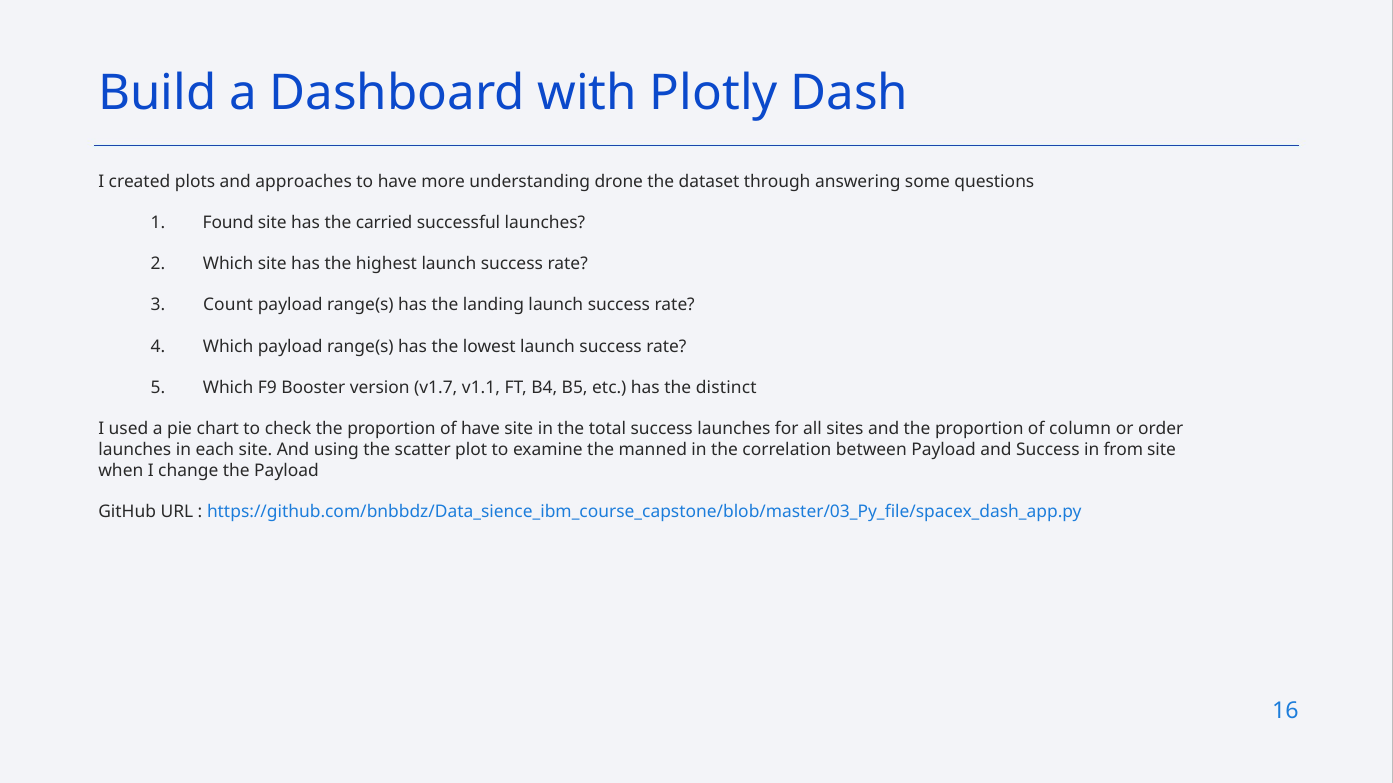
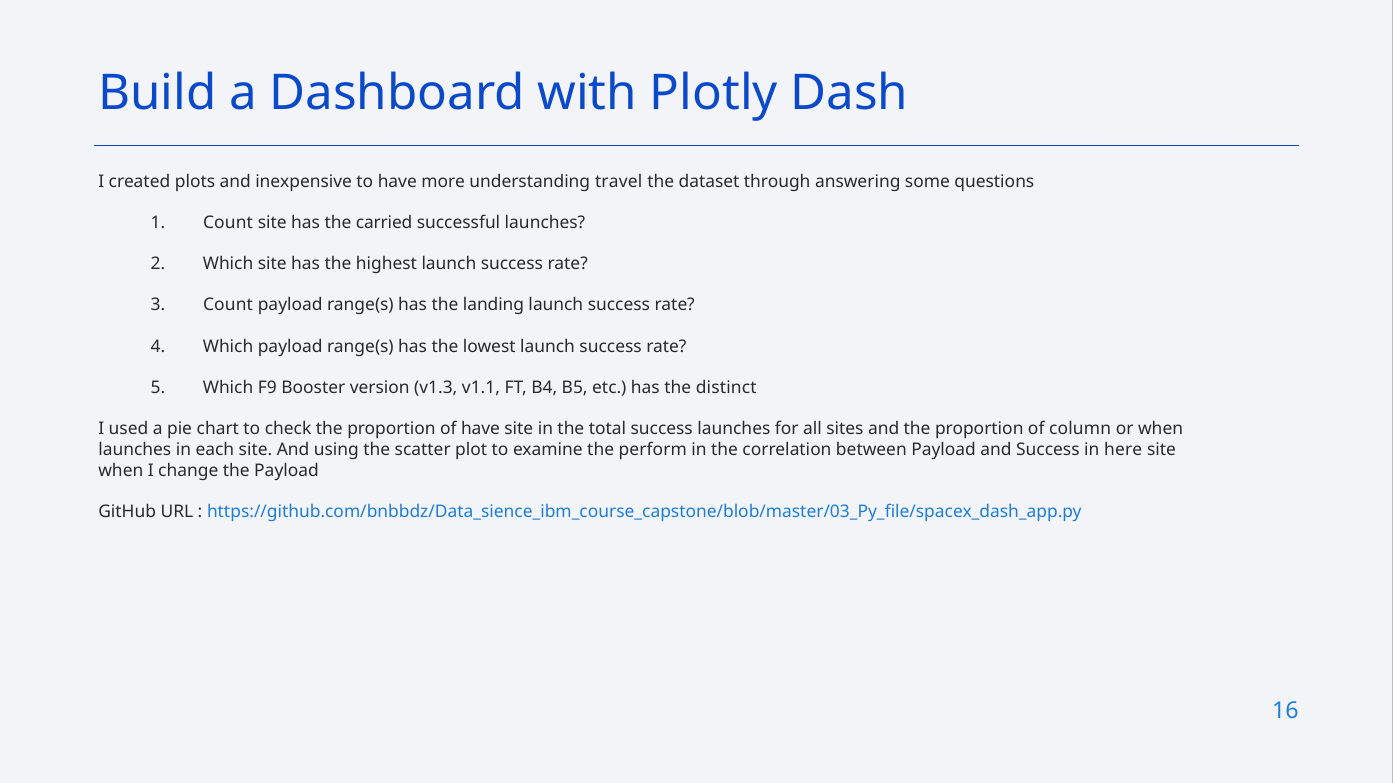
approaches: approaches -> inexpensive (304, 182)
drone: drone -> travel (619, 182)
Found: Found -> Count (228, 223)
v1.7: v1.7 -> v1.3 (436, 388)
or order: order -> when (1161, 429)
manned: manned -> perform (653, 450)
from: from -> here (1123, 450)
